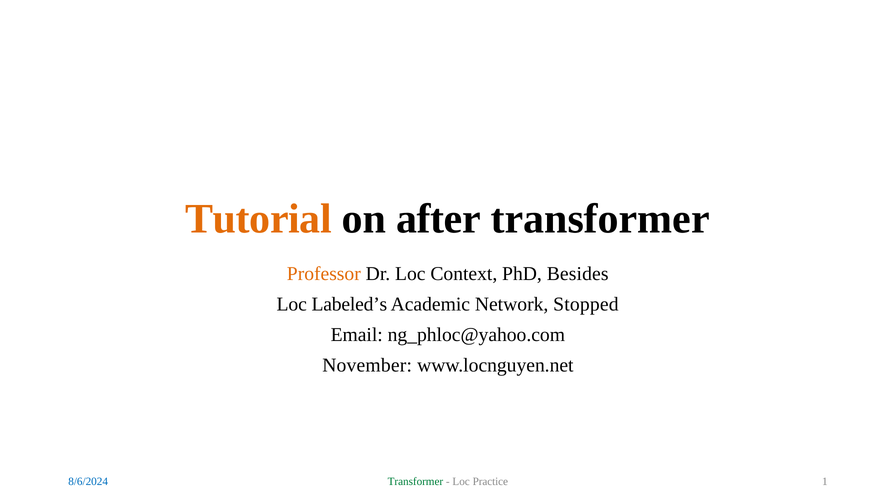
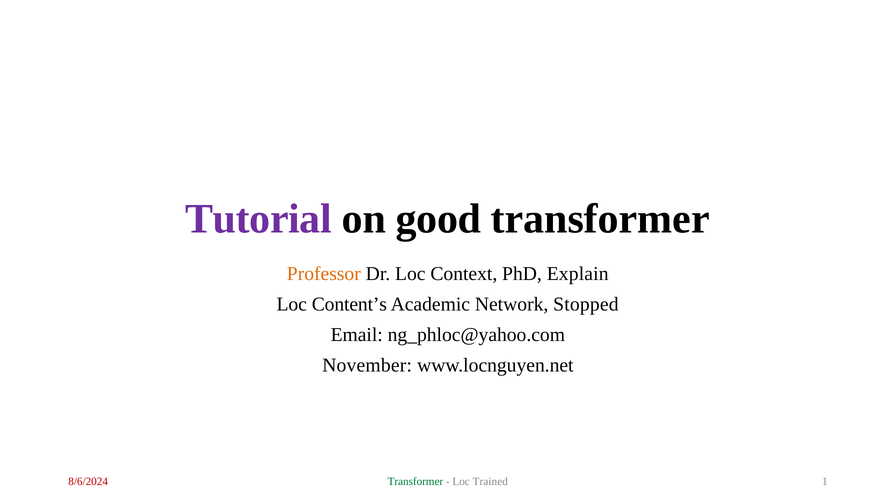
Tutorial colour: orange -> purple (259, 219)
after: after -> good (438, 219)
Besides: Besides -> Explain (578, 274)
Labeled’s: Labeled’s -> Content’s (349, 304)
8/6/2024 colour: blue -> red (88, 481)
Practice: Practice -> Trained (490, 481)
